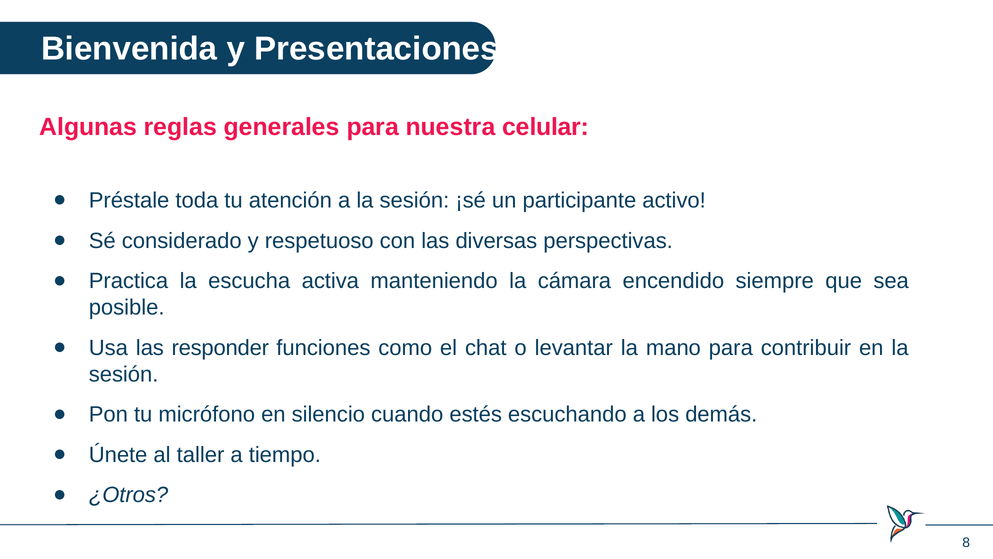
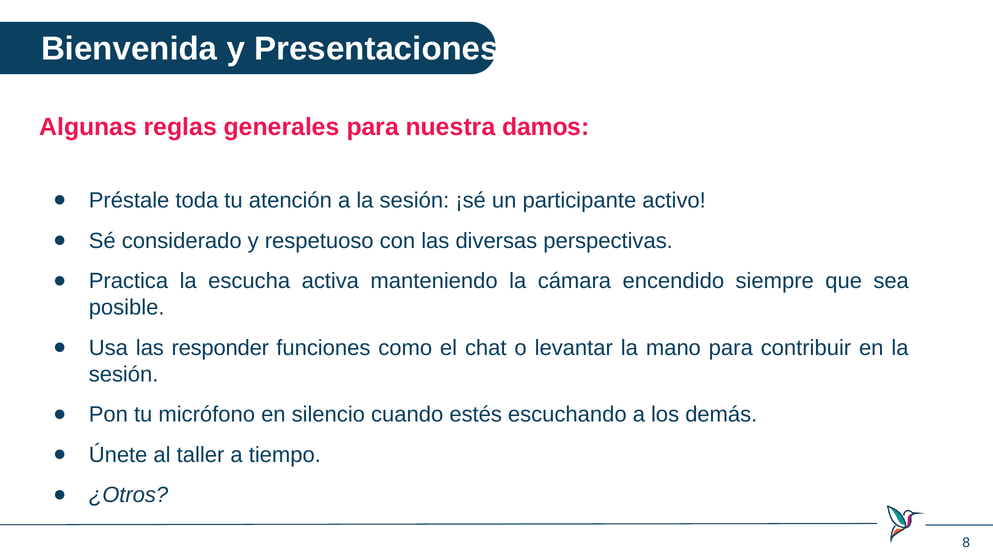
celular: celular -> damos (546, 127)
